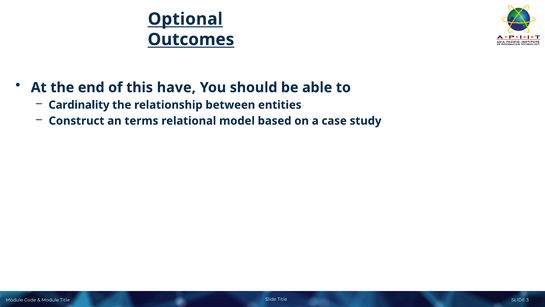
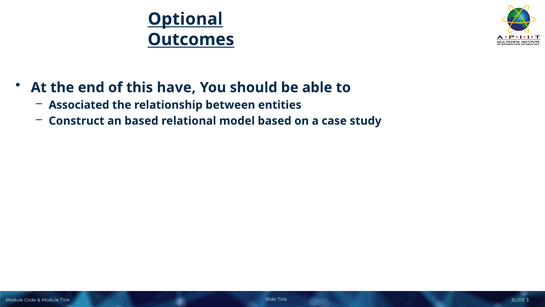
Cardinality: Cardinality -> Associated (79, 105)
an terms: terms -> based (141, 121)
